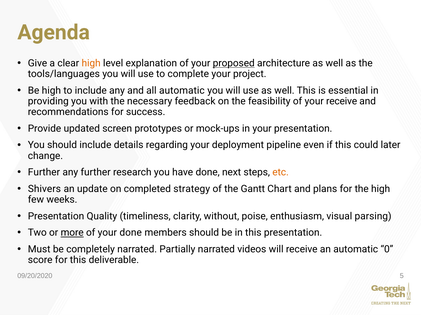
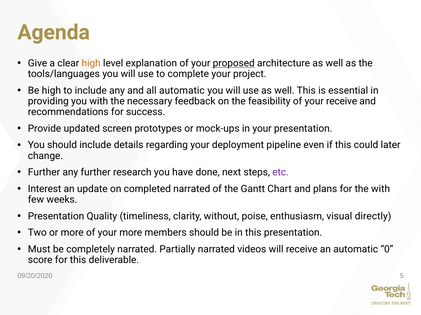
etc colour: orange -> purple (281, 173)
Shivers: Shivers -> Interest (45, 189)
completed strategy: strategy -> narrated (192, 189)
the high: high -> with (381, 189)
parsing: parsing -> directly (373, 217)
more underline: present -> none (72, 233)
your done: done -> more (131, 233)
